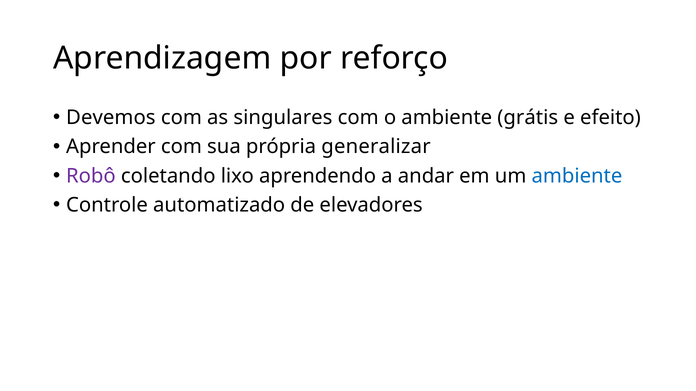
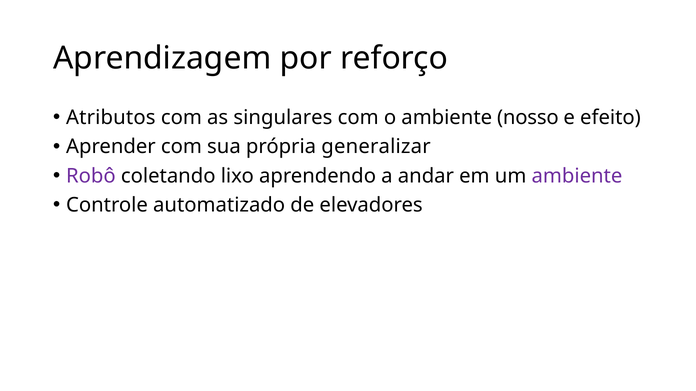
Devemos: Devemos -> Atributos (111, 118)
grátis: grátis -> nosso (528, 118)
ambiente colour: blue -> purple (577, 176)
